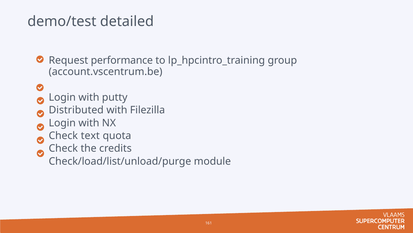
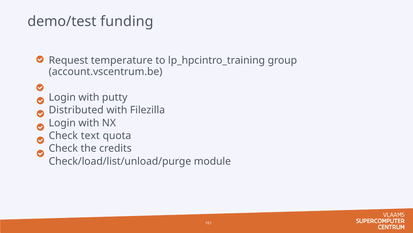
detailed: detailed -> funding (127, 21)
performance: performance -> temperature (122, 60)
